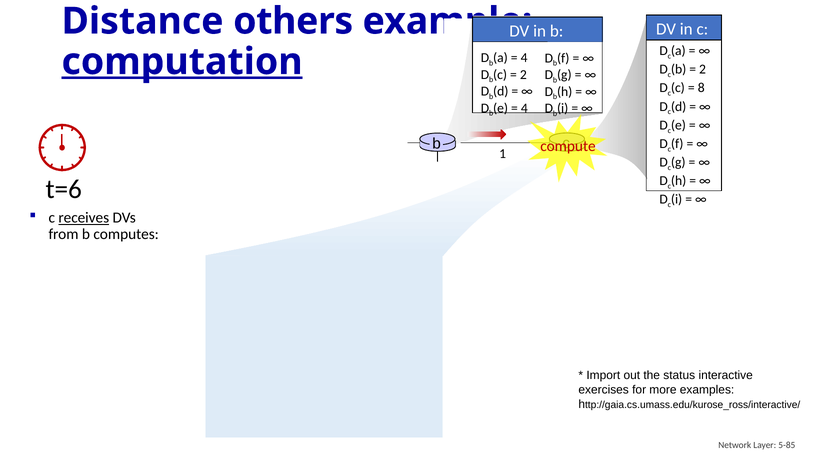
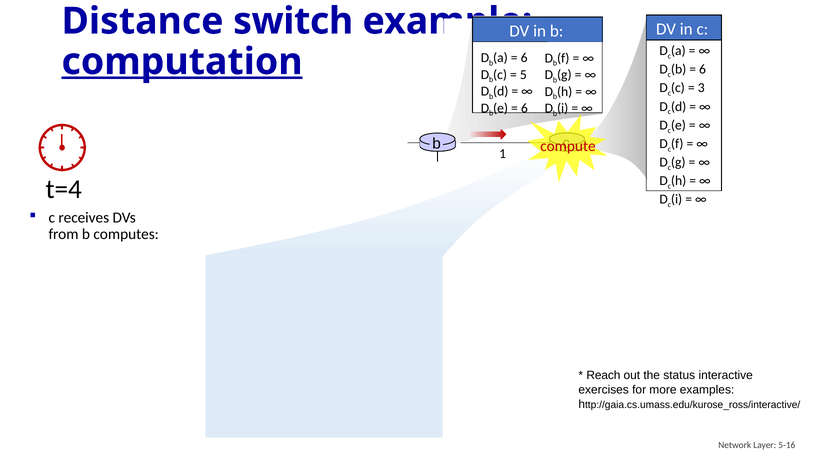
others: others -> switch (293, 21)
4: 4 -> 6 (524, 58)
2: 2 -> 6 (703, 69)
2: 2 -> 5 (523, 74)
8: 8 -> 3 (701, 88)
4: 4 -> 6 (524, 108)
t=6: t=6 -> t=4 (64, 189)
receives underline: present -> none (84, 218)
Import: Import -> Reach (603, 375)
5-85: 5-85 -> 5-16 (787, 445)
